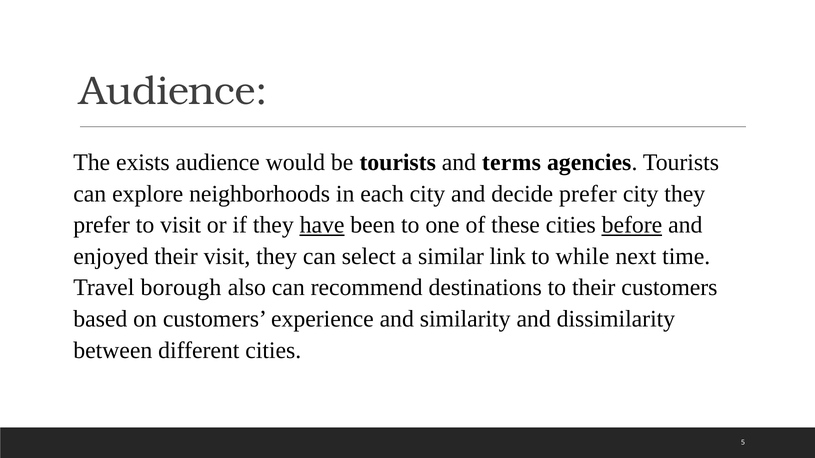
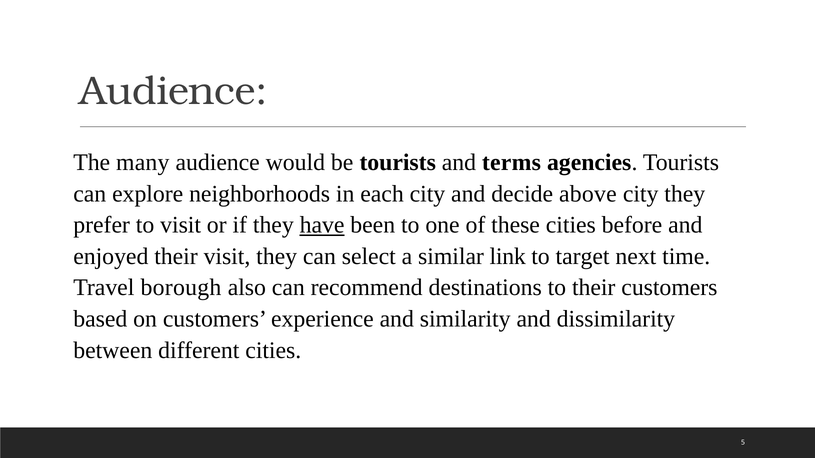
exists: exists -> many (143, 163)
decide prefer: prefer -> above (588, 194)
before underline: present -> none (632, 225)
while: while -> target (583, 257)
